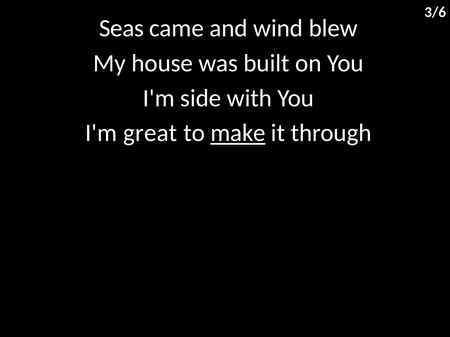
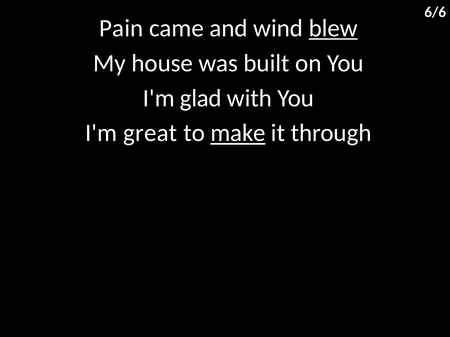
3/6: 3/6 -> 6/6 (435, 12)
Seas: Seas -> Pain (121, 28)
blew underline: none -> present (333, 28)
side: side -> glad (201, 98)
